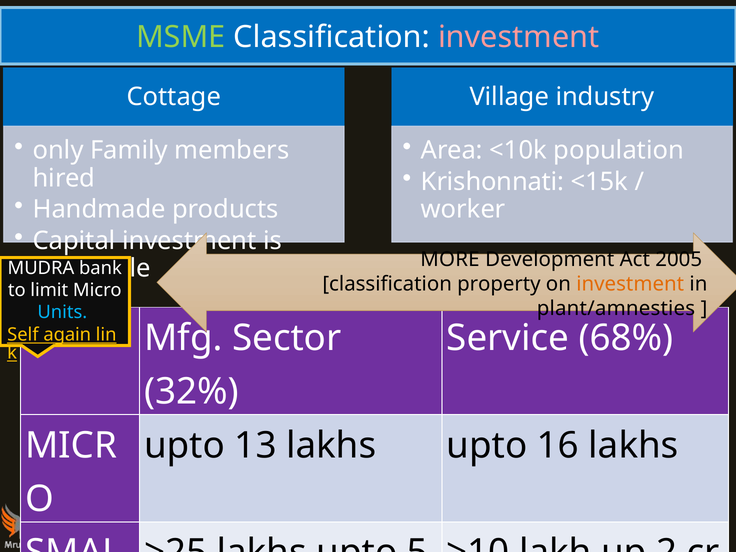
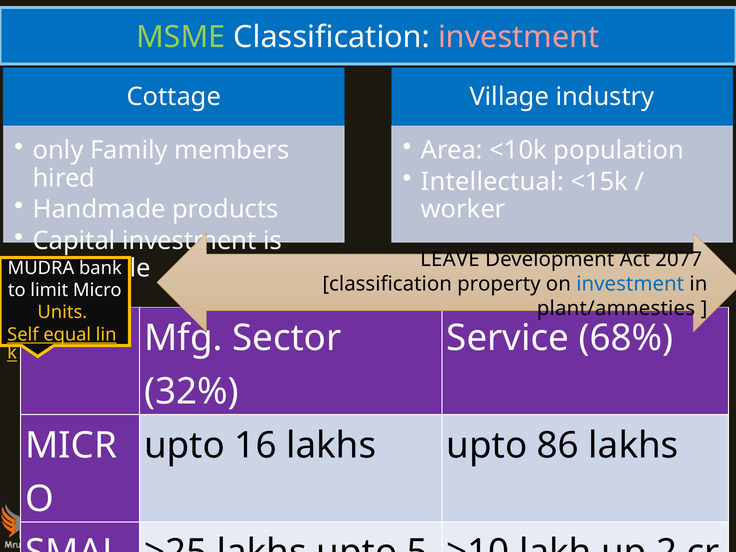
Krishonnati: Krishonnati -> Intellectual (492, 182)
MORE: MORE -> LEAVE (450, 259)
2005: 2005 -> 2077 (679, 259)
investment colour: orange -> blue (630, 284)
Units colour: light blue -> yellow (62, 312)
again: again -> equal (67, 334)
13: 13 -> 16 (256, 445)
16: 16 -> 86 (558, 445)
